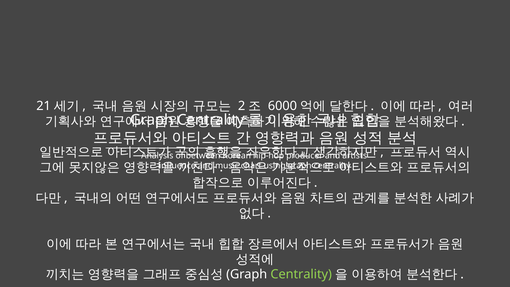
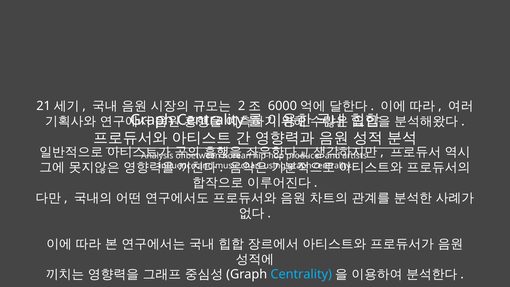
Centrality colour: light green -> light blue (301, 274)
